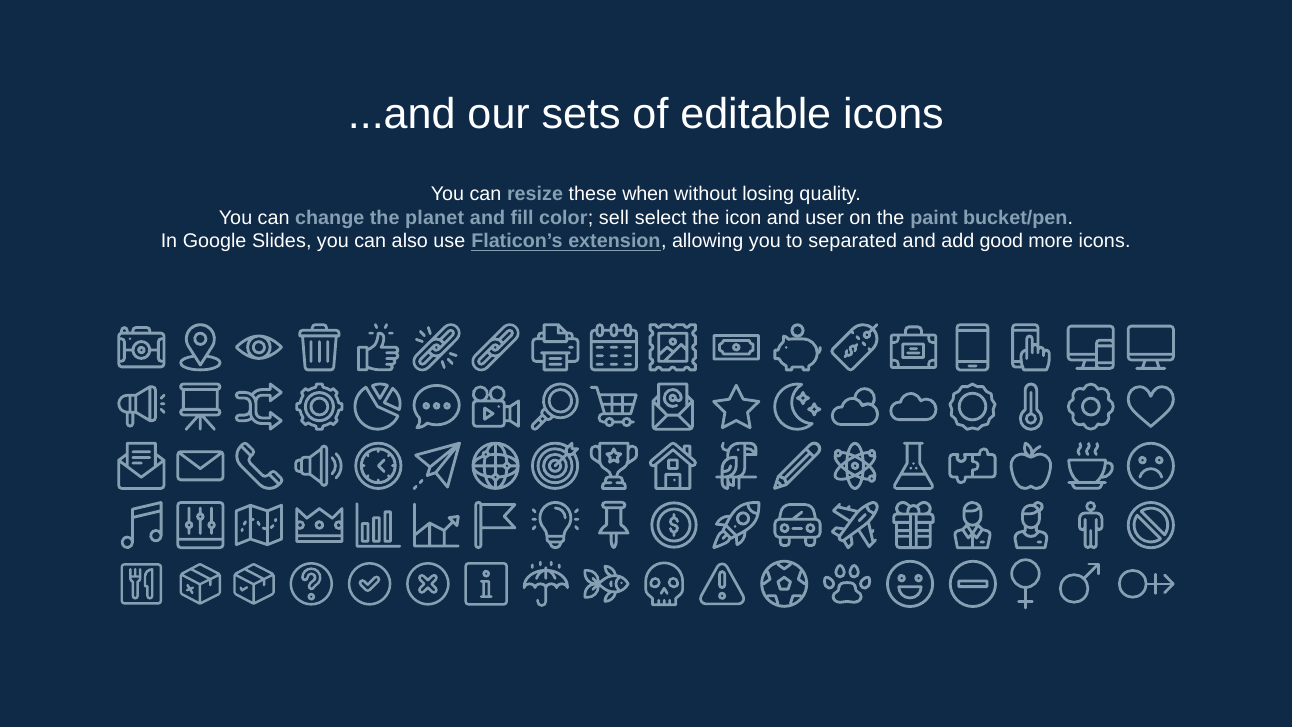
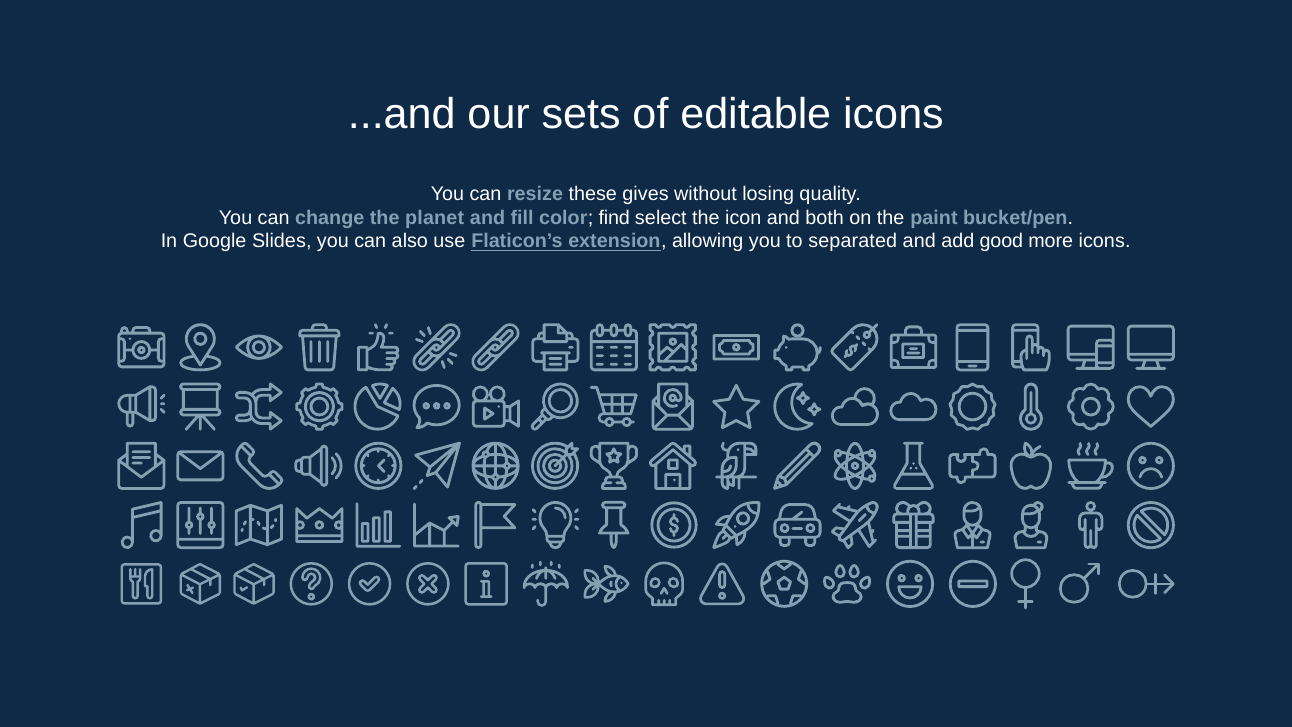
when: when -> gives (646, 194)
sell: sell -> find (614, 218)
user: user -> both (825, 218)
